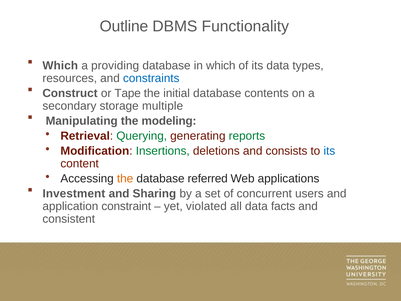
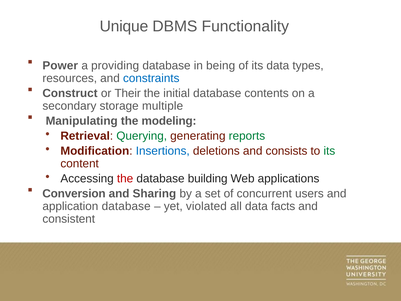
Outline: Outline -> Unique (124, 26)
Which: Which -> Power (60, 66)
in which: which -> being (221, 66)
Tape: Tape -> Their (128, 93)
Insertions colour: green -> blue (163, 151)
its colour: blue -> green (329, 151)
the colour: orange -> red (125, 179)
referred: referred -> building (208, 179)
Investment: Investment -> Conversion (74, 194)
application constraint: constraint -> database (126, 206)
